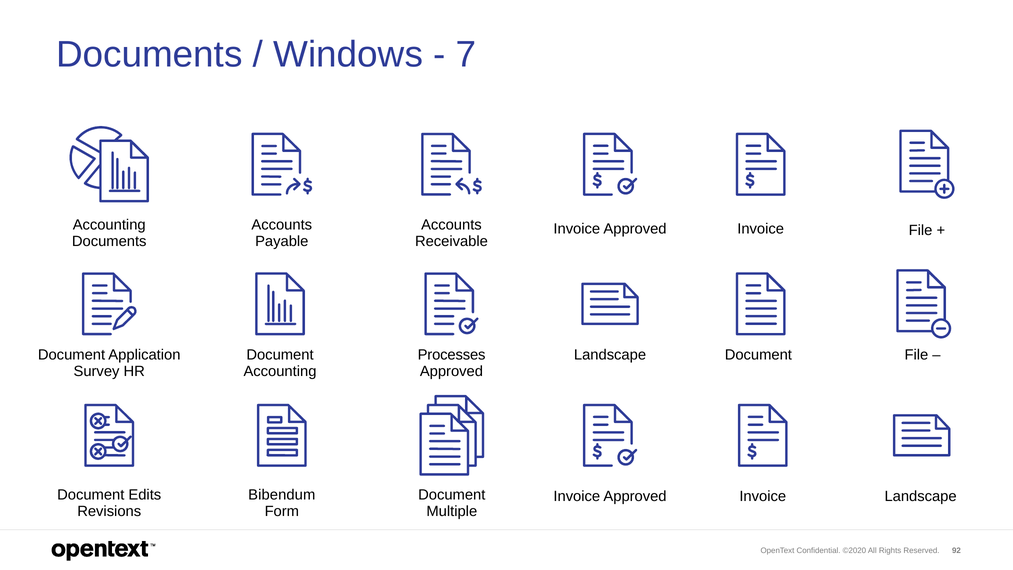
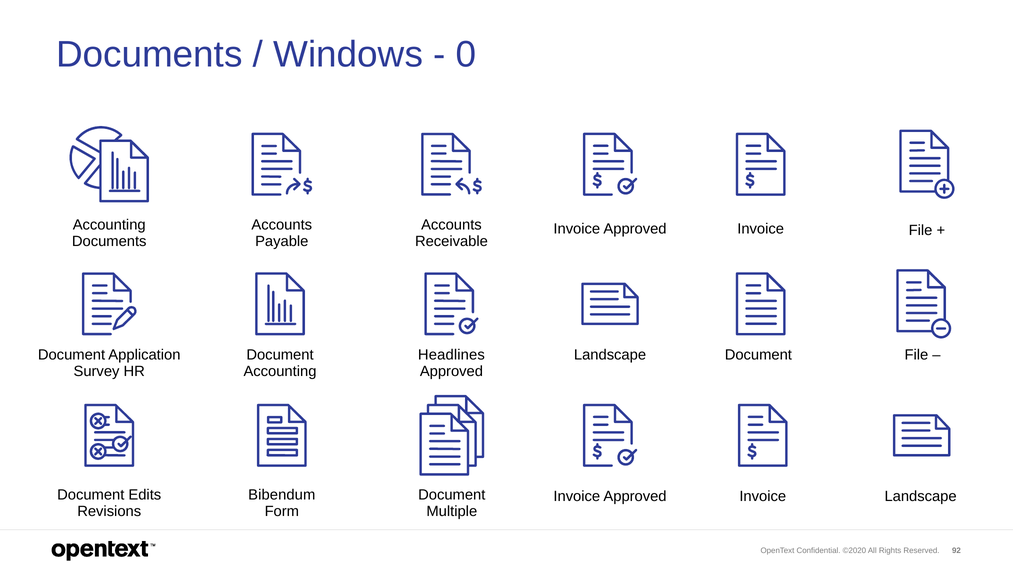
7: 7 -> 0 (466, 54)
Processes: Processes -> Headlines (451, 355)
